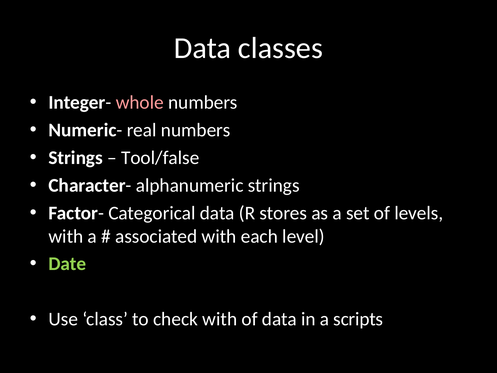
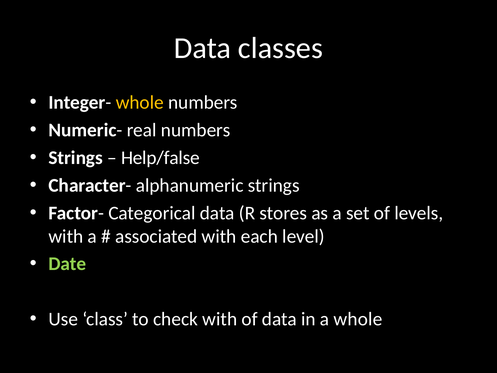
whole colour: pink -> yellow (140, 102)
Tool/false: Tool/false -> Help/false (160, 158)
a scripts: scripts -> whole (358, 319)
